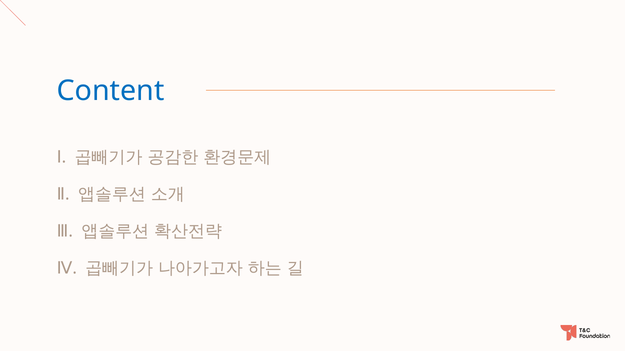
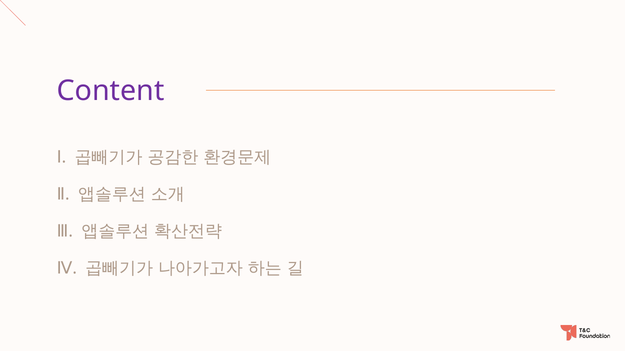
Content colour: blue -> purple (111, 91)
